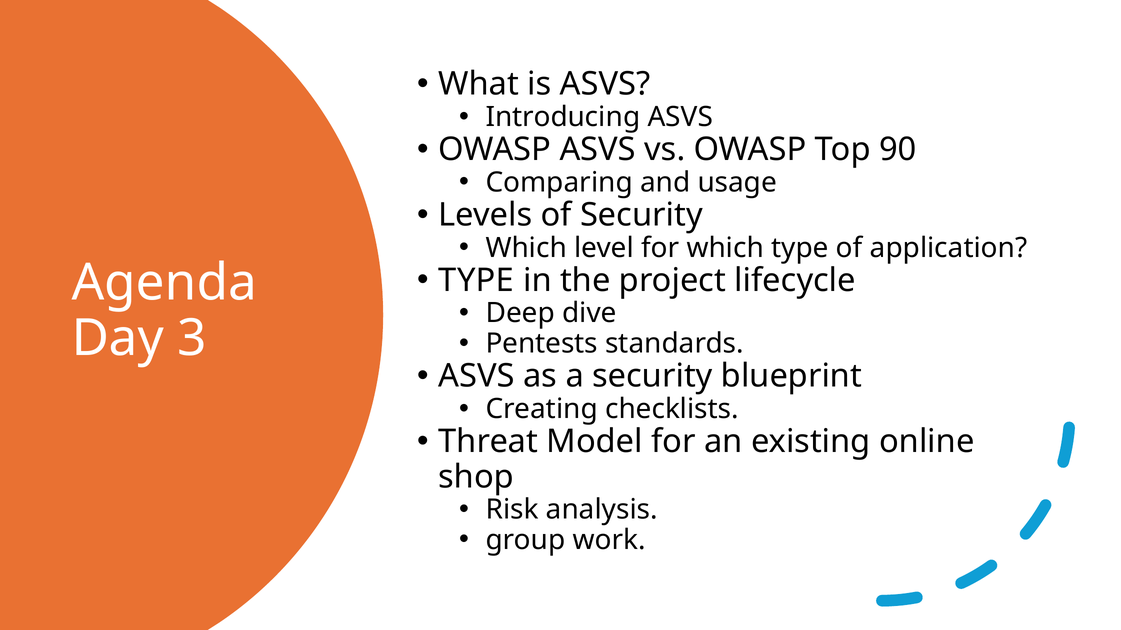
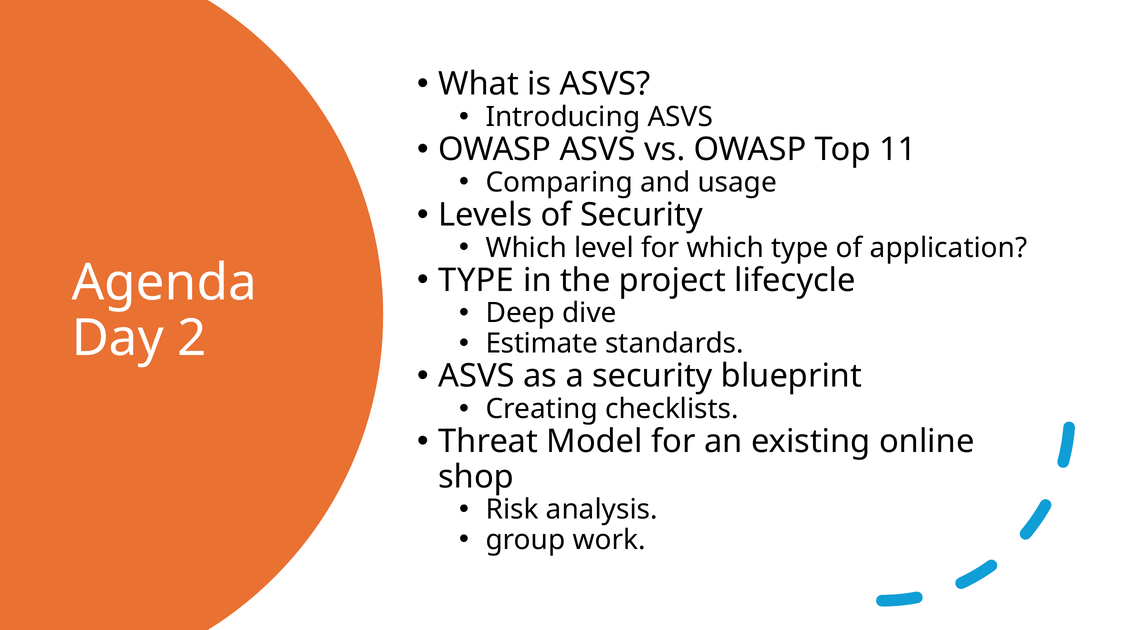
90: 90 -> 11 (898, 150)
3: 3 -> 2 (192, 339)
Pentests: Pentests -> Estimate (542, 344)
